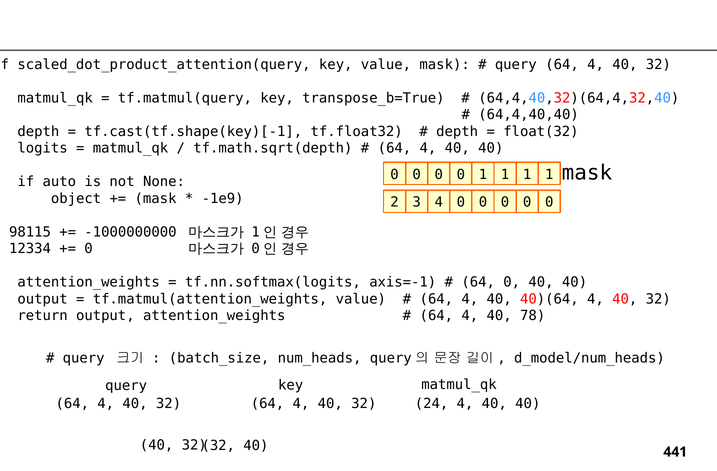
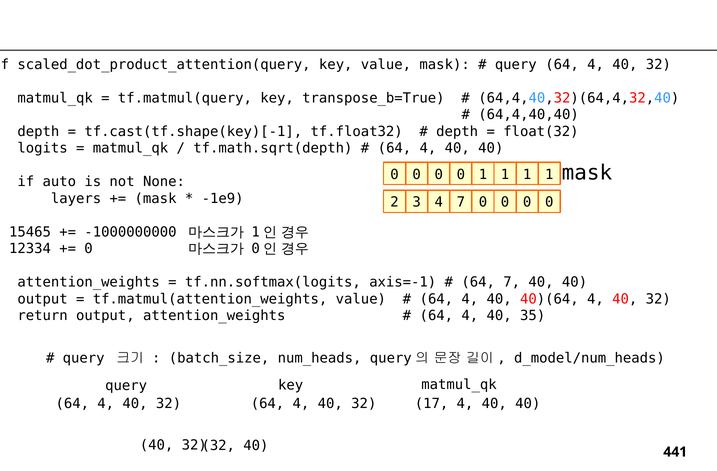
object: object -> layers (76, 198)
4 0: 0 -> 7 (461, 202)
98115: 98115 -> 15465 (30, 232)
64 0: 0 -> 7 (512, 282)
78: 78 -> 35 (533, 316)
24: 24 -> 17 (432, 404)
